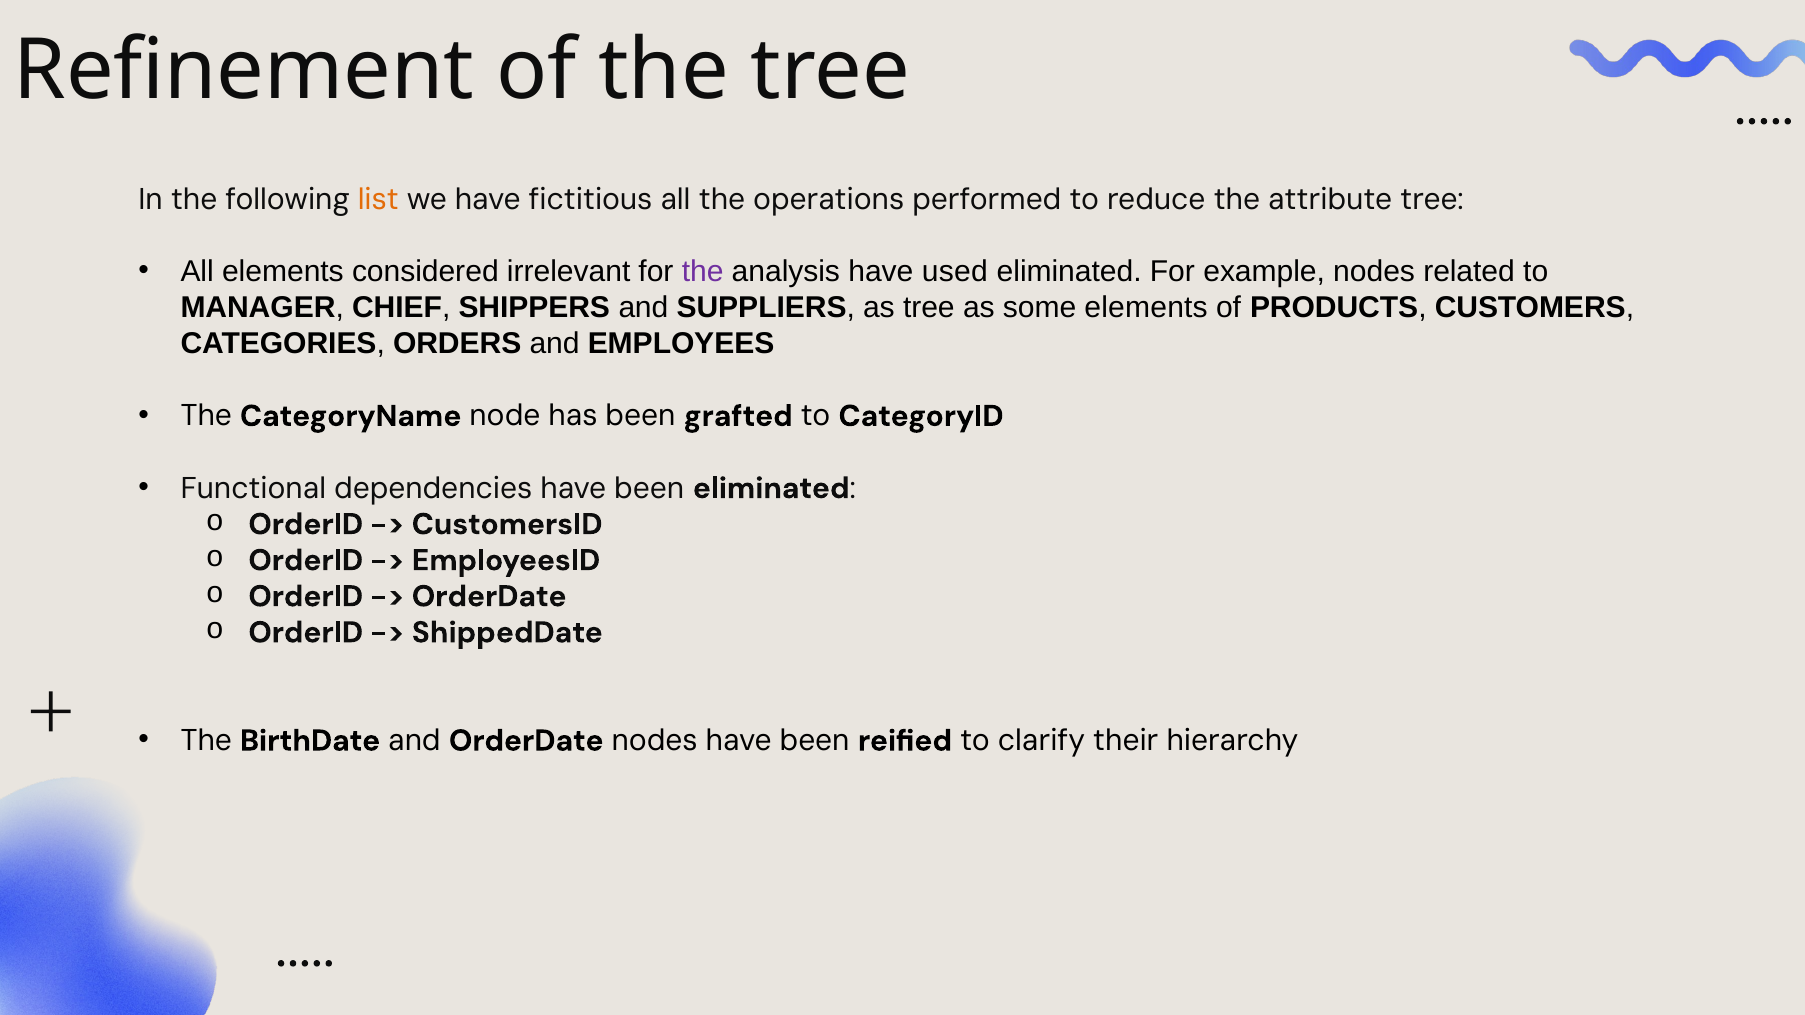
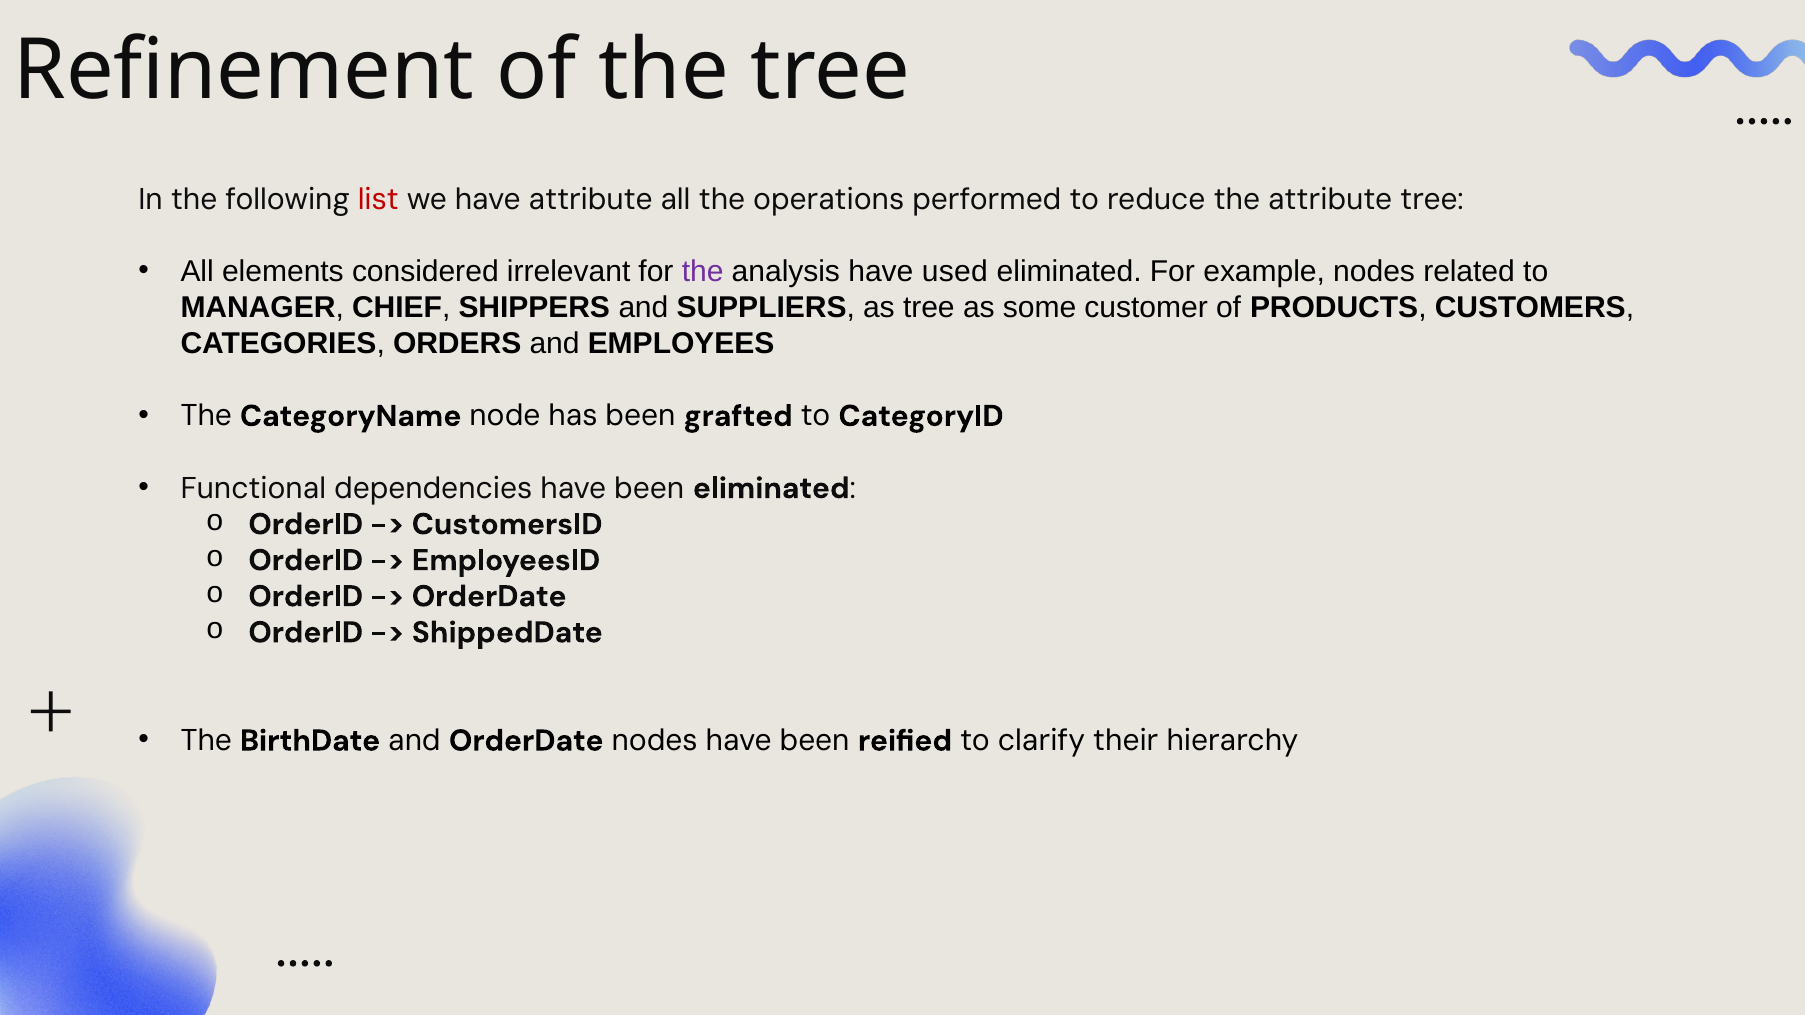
list colour: orange -> red (378, 200)
have fictitious: fictitious -> attribute (591, 200)
some elements: elements -> customer (1146, 308)
